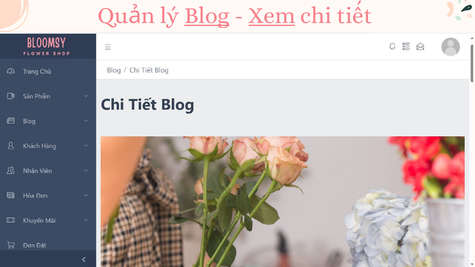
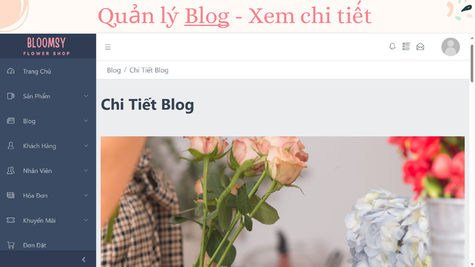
Xem underline: present -> none (272, 15)
